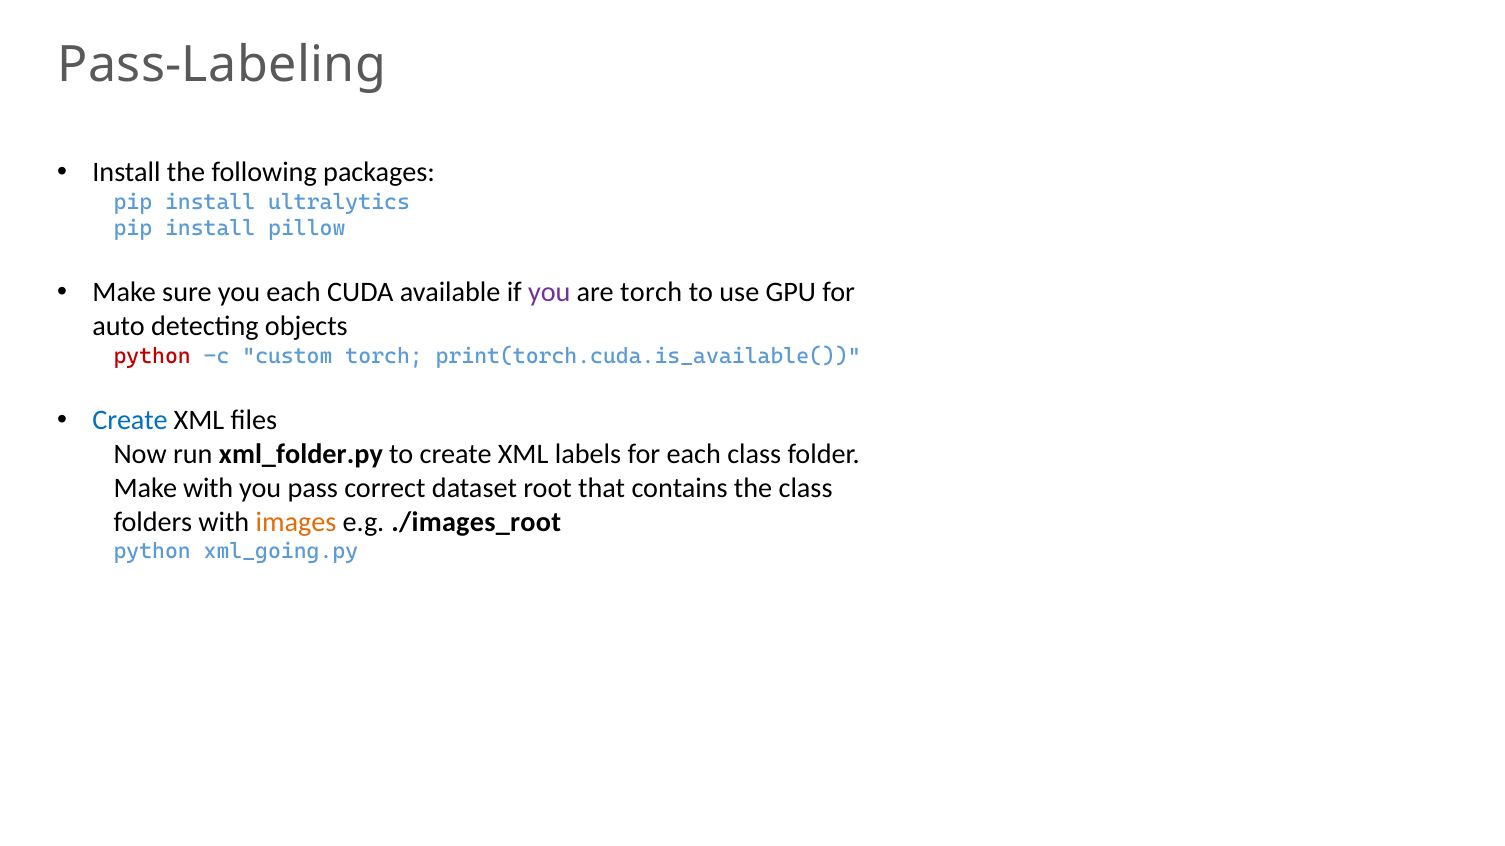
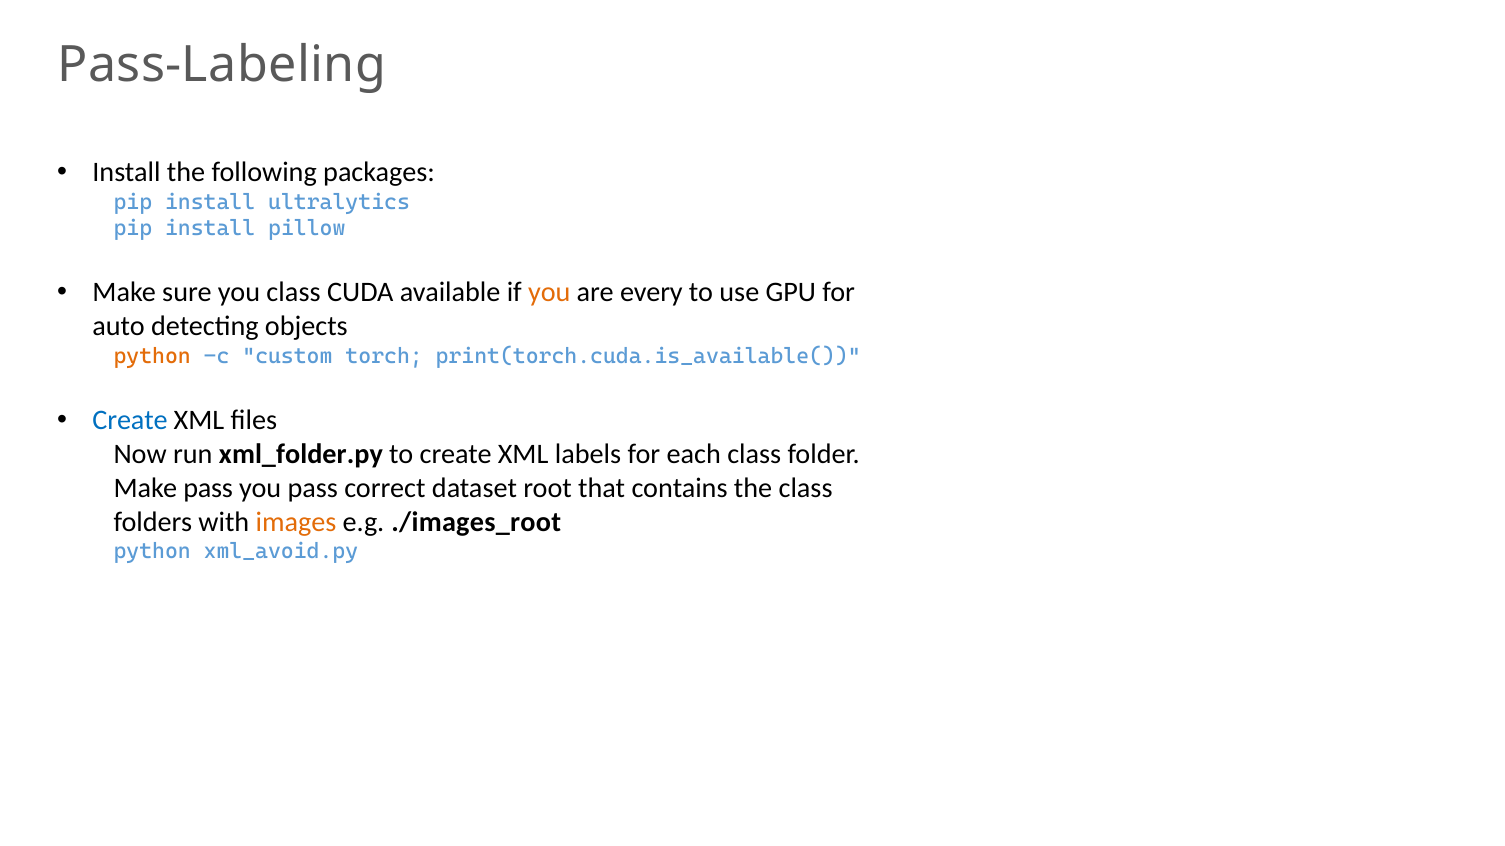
you each: each -> class (294, 293)
you colour: purple -> orange (549, 293)
are torch: torch -> every (651, 293)
python colour: red -> orange (152, 356)
Make with: with -> pass (208, 489)
xml_going.py: xml_going.py -> xml_avoid.py (281, 552)
